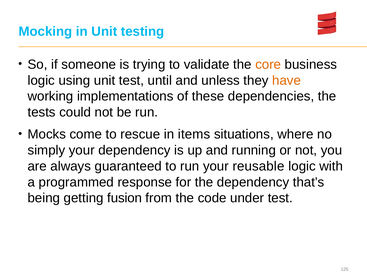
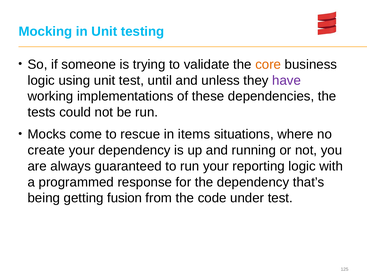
have colour: orange -> purple (287, 80)
simply: simply -> create (46, 150)
reusable: reusable -> reporting (259, 166)
